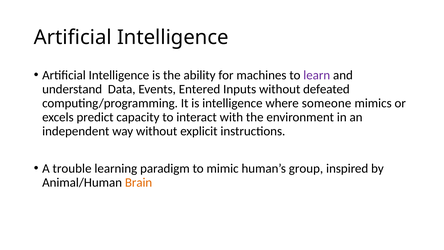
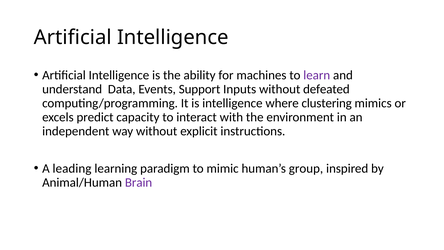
Entered: Entered -> Support (200, 89)
someone: someone -> clustering (327, 103)
trouble: trouble -> leading (72, 168)
Brain colour: orange -> purple (139, 182)
